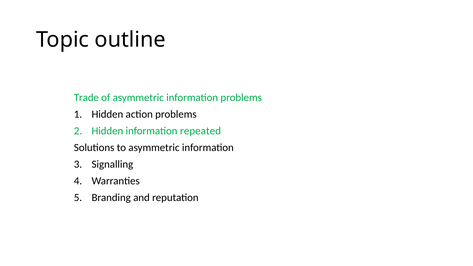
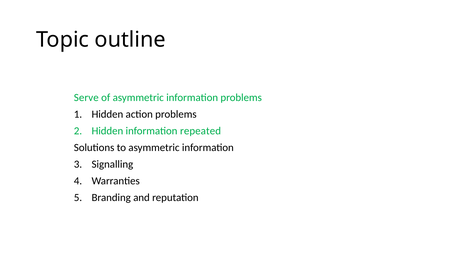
Trade: Trade -> Serve (86, 98)
